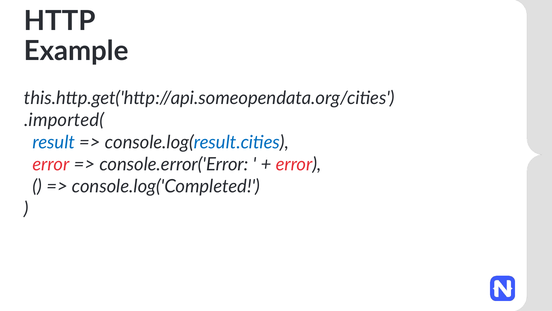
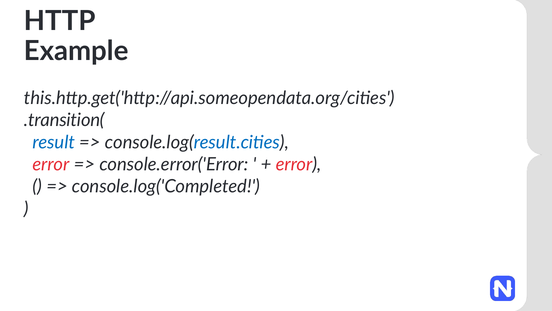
.imported(: .imported( -> .transition( (64, 120)
